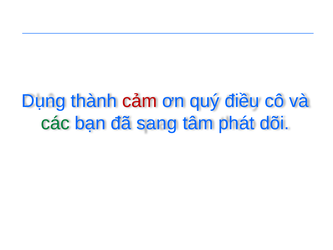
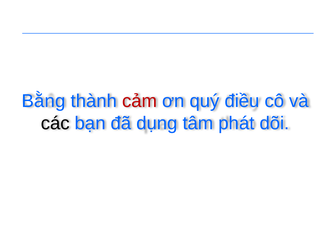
Dụng: Dụng -> Bằng (43, 101)
các colour: green -> black (55, 123)
sang: sang -> dụng (157, 123)
